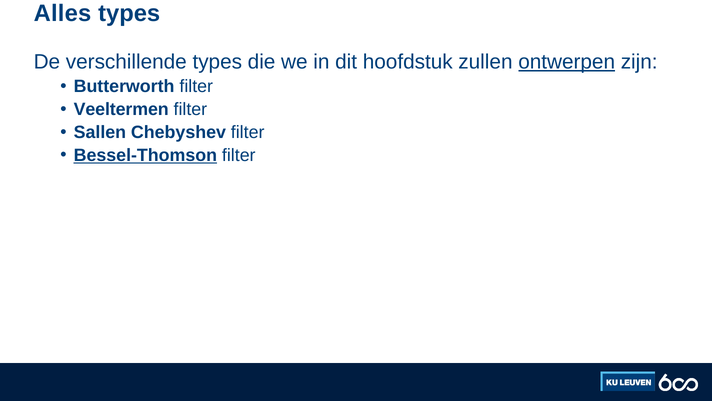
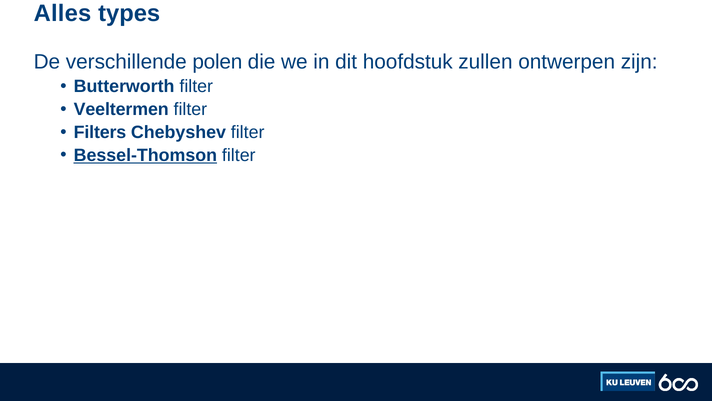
verschillende types: types -> polen (217, 62)
ontwerpen underline: present -> none (567, 62)
Sallen: Sallen -> Filters (100, 132)
